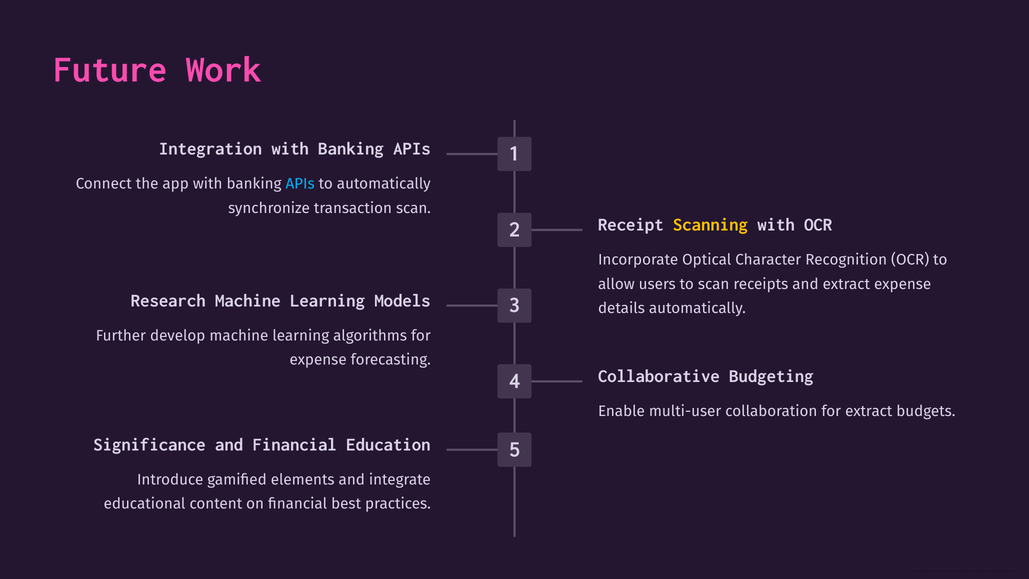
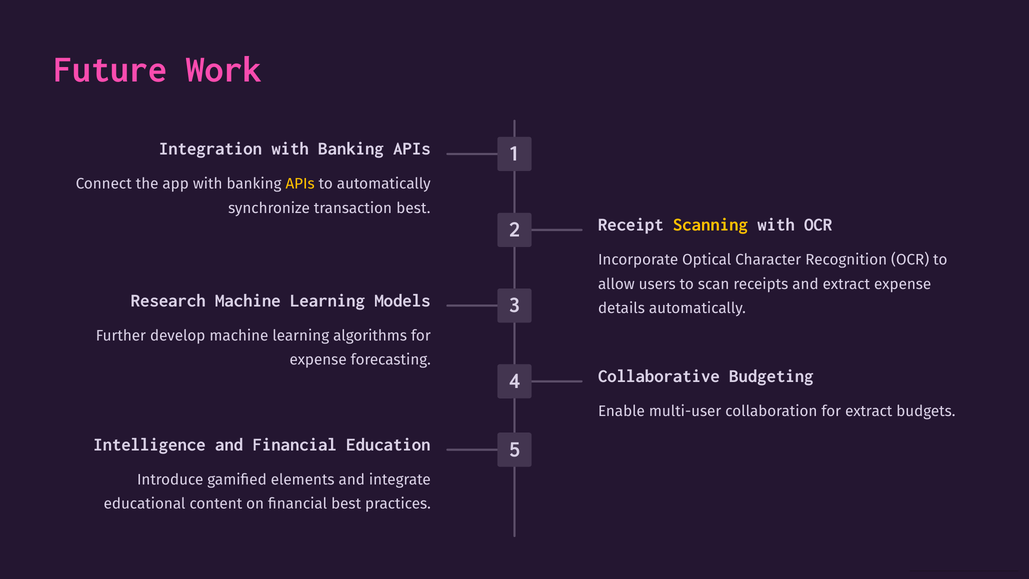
APIs colour: light blue -> yellow (300, 184)
transaction scan: scan -> best (413, 208)
Significance: Significance -> Intelligence (149, 444)
